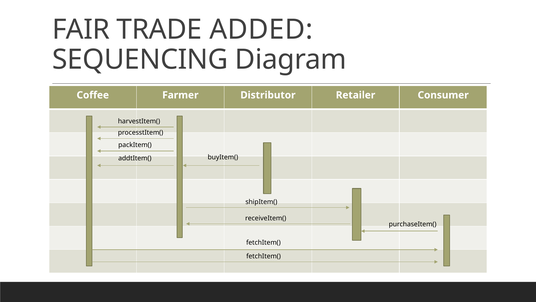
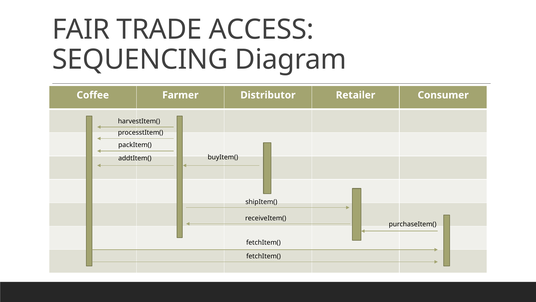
ADDED: ADDED -> ACCESS (261, 29)
